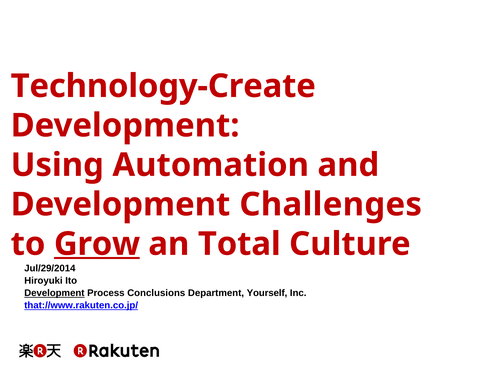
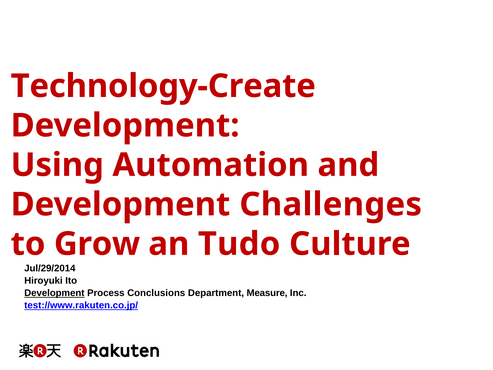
Grow underline: present -> none (97, 244)
Total: Total -> Tudo (239, 244)
Yourself: Yourself -> Measure (267, 293)
that://www.rakuten.co.jp/: that://www.rakuten.co.jp/ -> test://www.rakuten.co.jp/ (81, 305)
